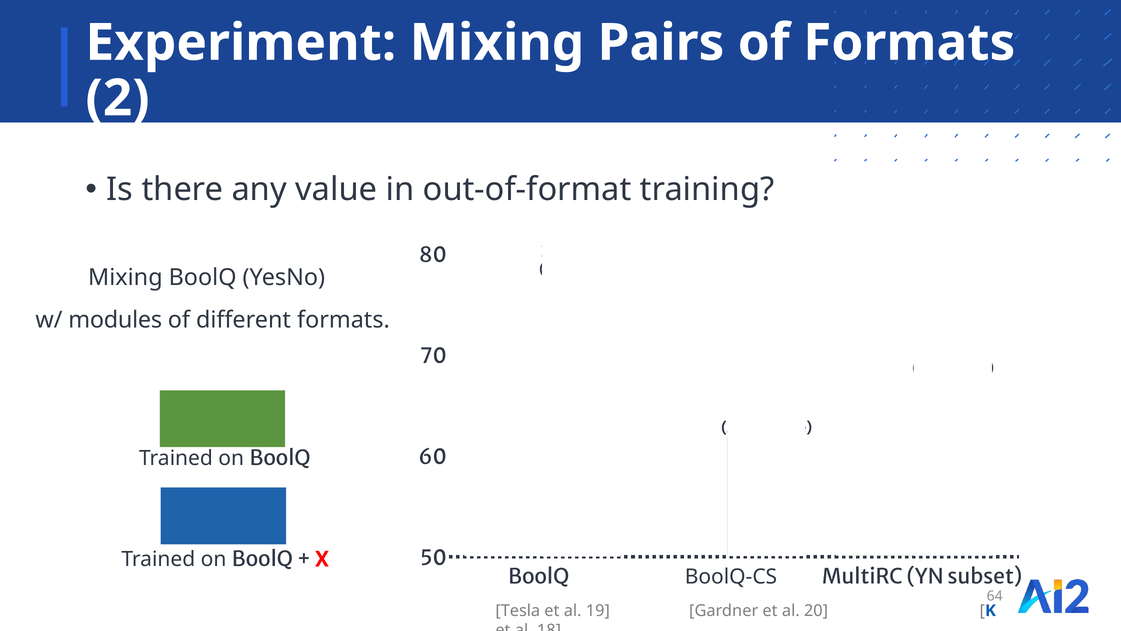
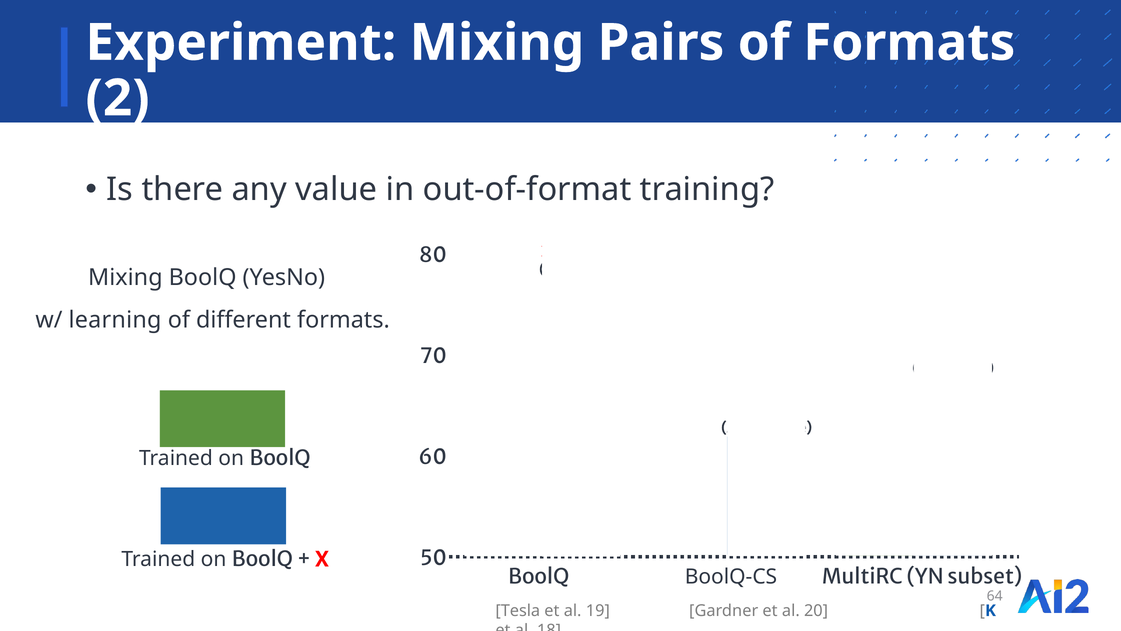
modules: modules -> learning (115, 320)
